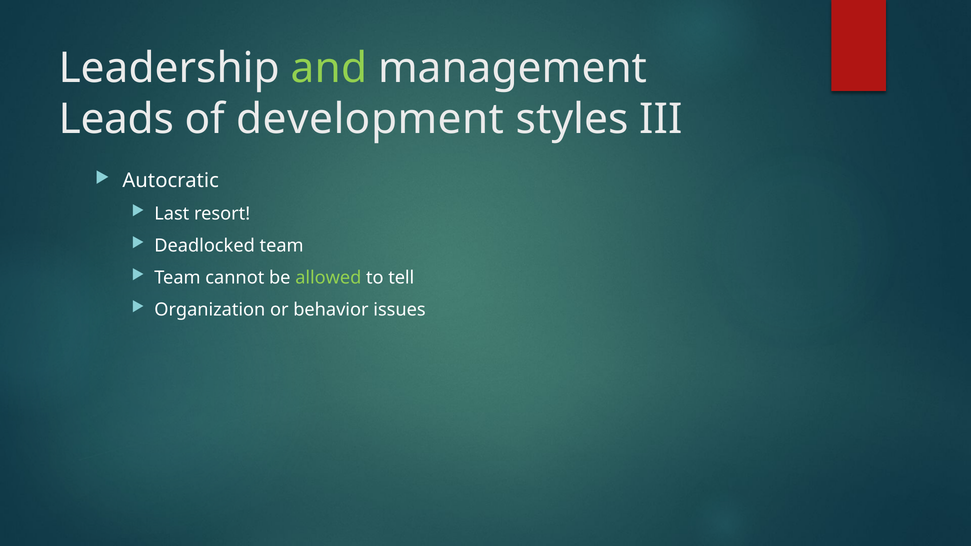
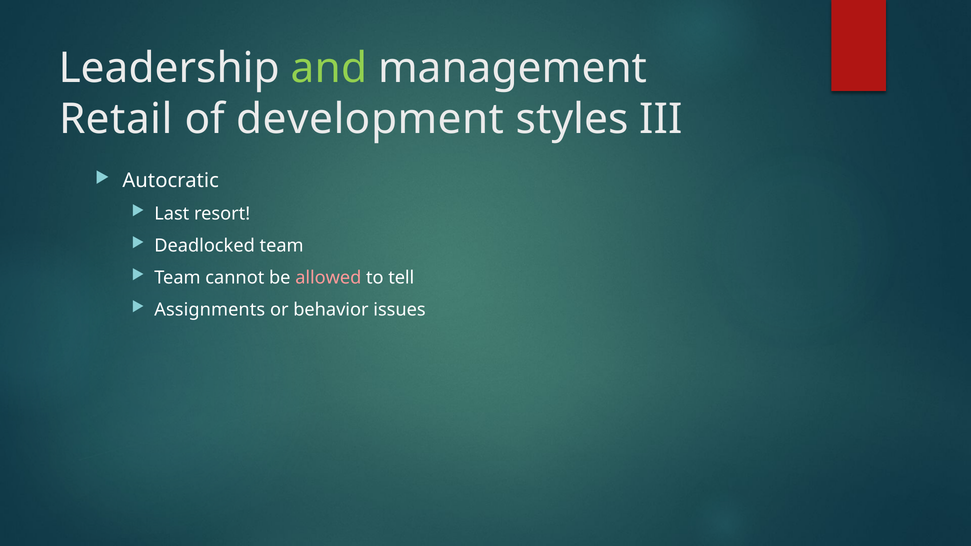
Leads: Leads -> Retail (116, 119)
allowed colour: light green -> pink (328, 278)
Organization: Organization -> Assignments (210, 310)
